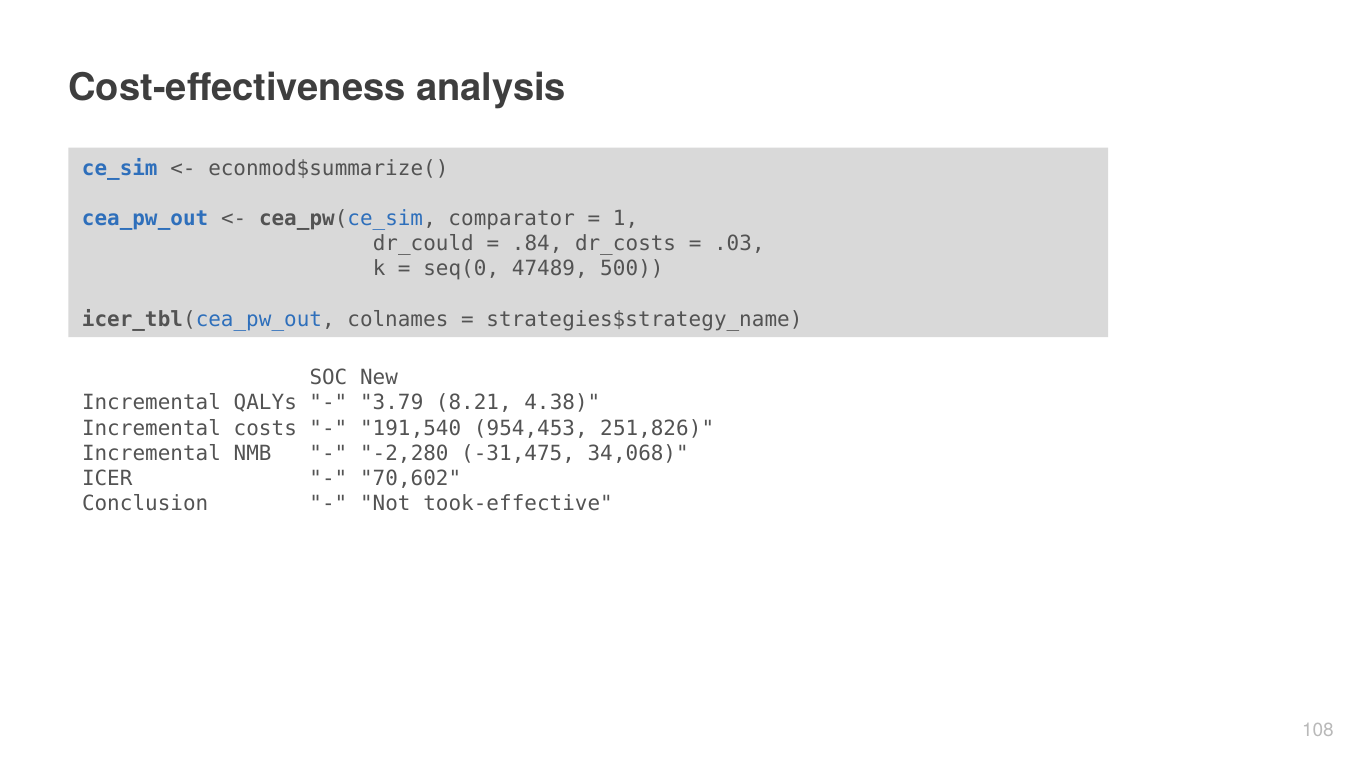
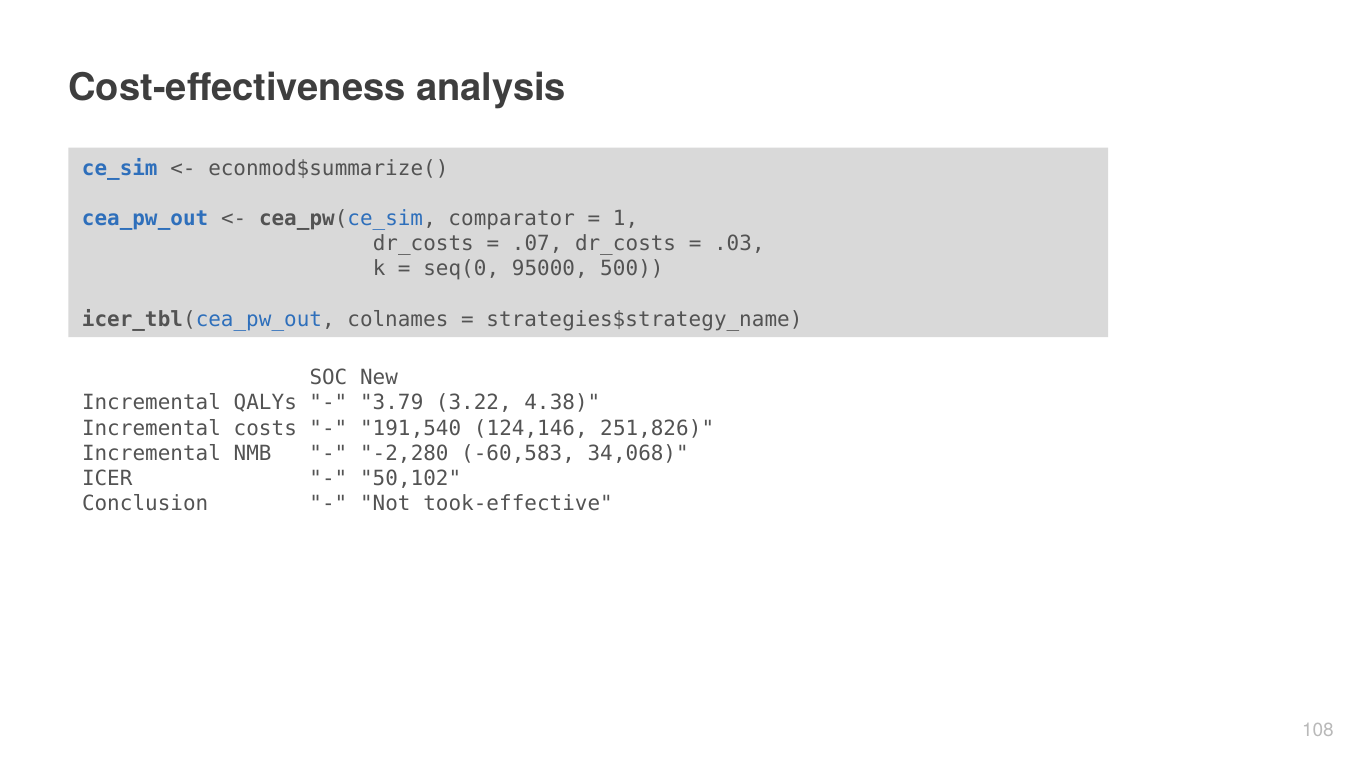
dr_could: dr_could -> dr_costs (423, 244)
.84: .84 -> .07 (537, 244)
47489: 47489 -> 95000 (550, 269)
8.21: 8.21 -> 3.22 (474, 403)
954,453: 954,453 -> 124,146 (531, 428)
-31,475: -31,475 -> -60,583 (518, 453)
70,602: 70,602 -> 50,102 (411, 479)
